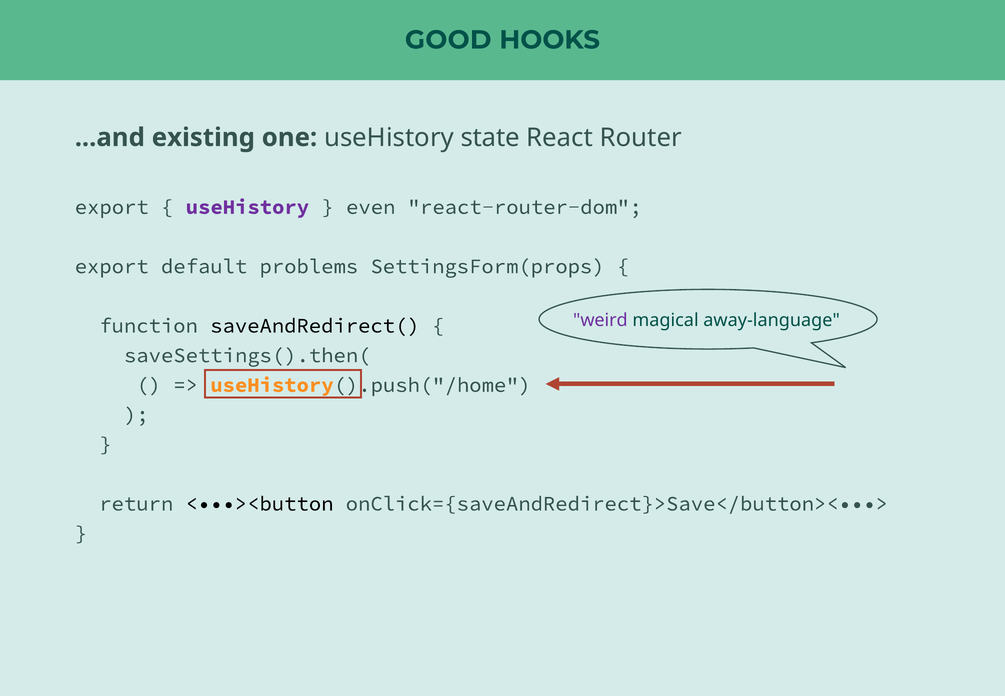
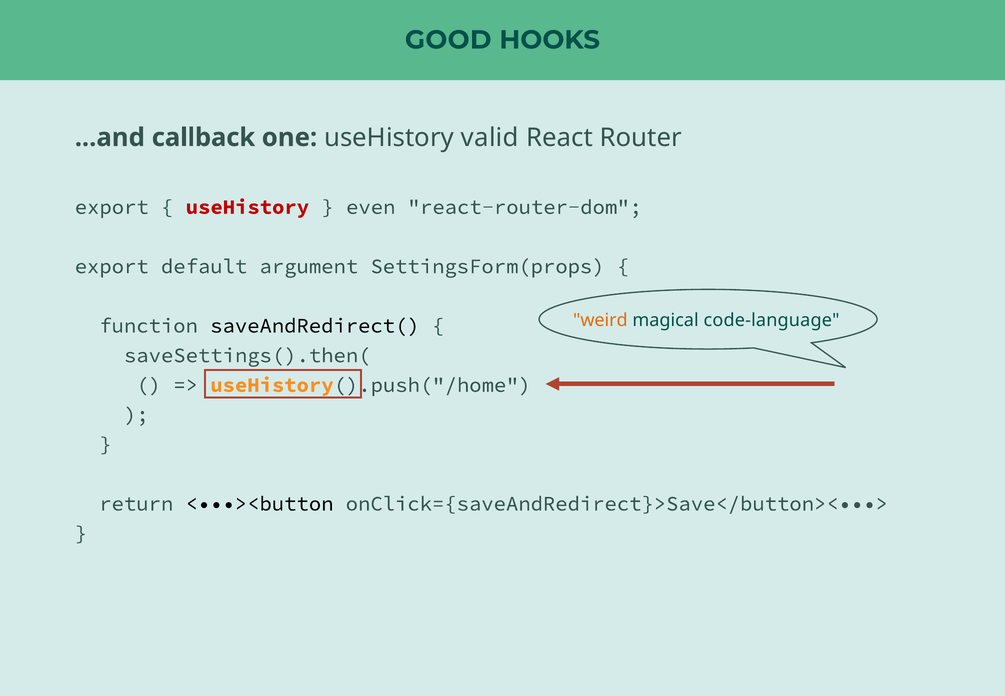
existing: existing -> callback (203, 137)
state: state -> valid (490, 137)
useHistory colour: purple -> red (247, 207)
problems: problems -> argument (309, 266)
weird colour: purple -> orange (600, 320)
away-language: away-language -> code-language (772, 320)
